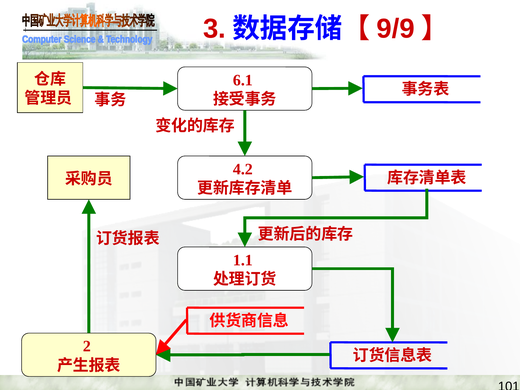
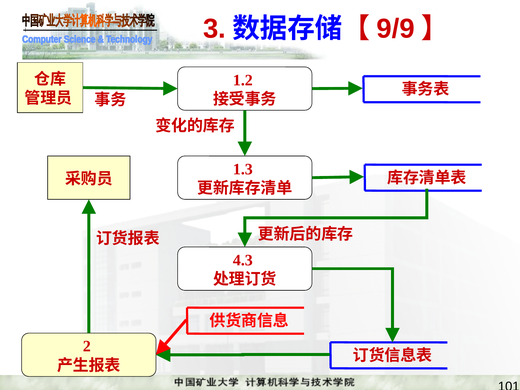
6.1: 6.1 -> 1.2 (243, 80)
4.2: 4.2 -> 1.3 (243, 169)
1.1: 1.1 -> 4.3 (243, 260)
